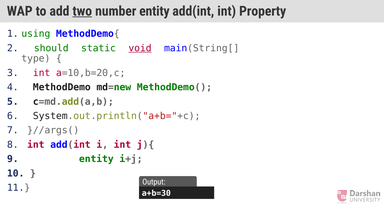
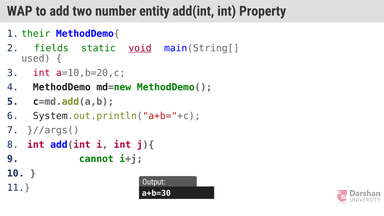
two underline: present -> none (82, 11)
using: using -> their (36, 34)
should: should -> fields (51, 48)
type: type -> used (36, 58)
entity: entity -> cannot (96, 159)
